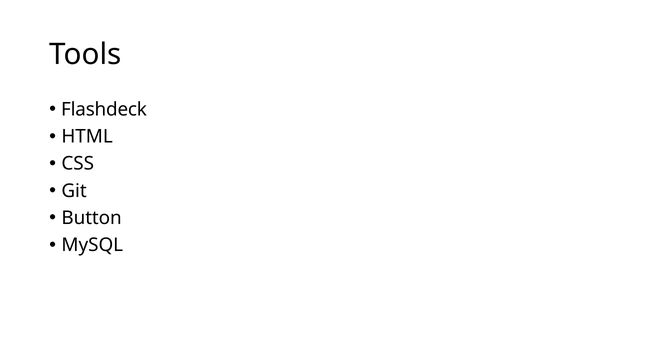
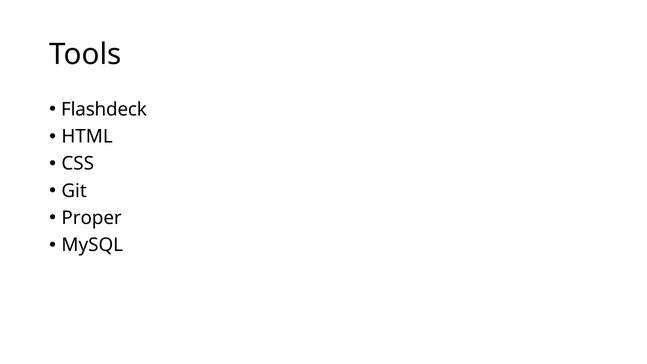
Button: Button -> Proper (92, 218)
